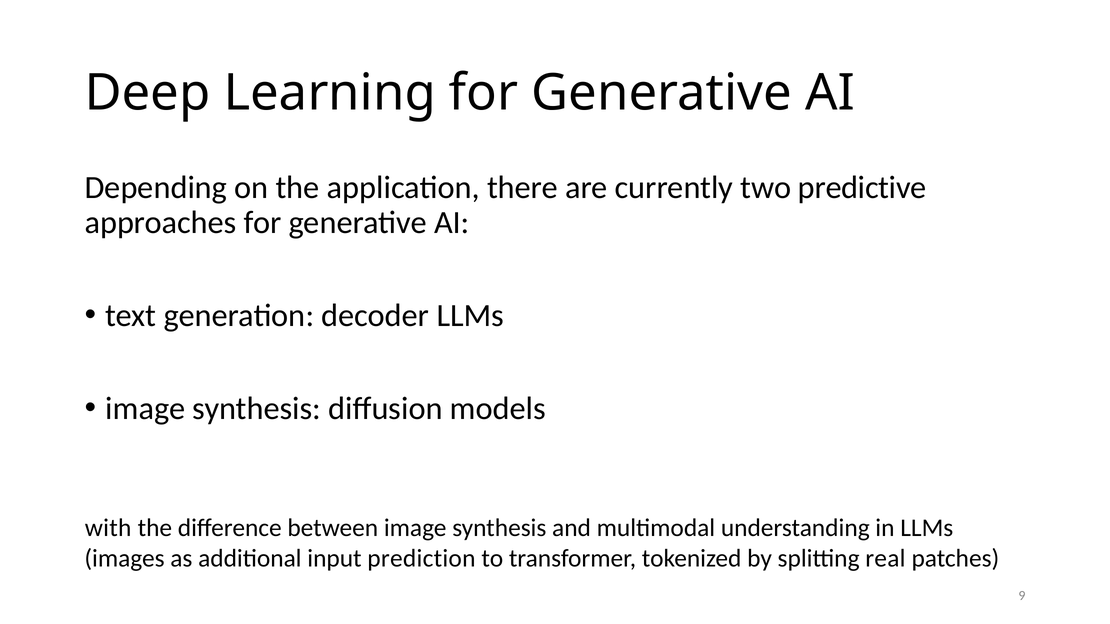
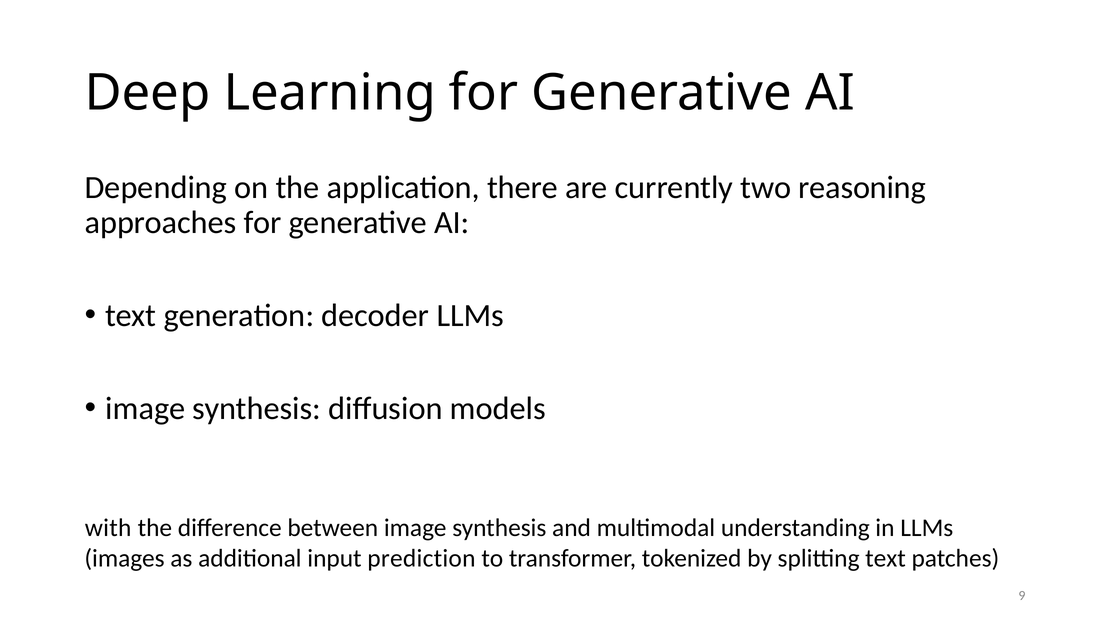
predictive: predictive -> reasoning (862, 188)
splitting real: real -> text (886, 559)
